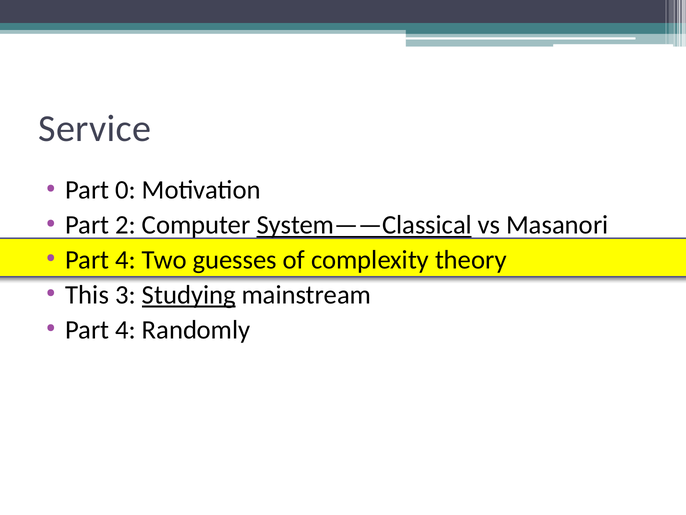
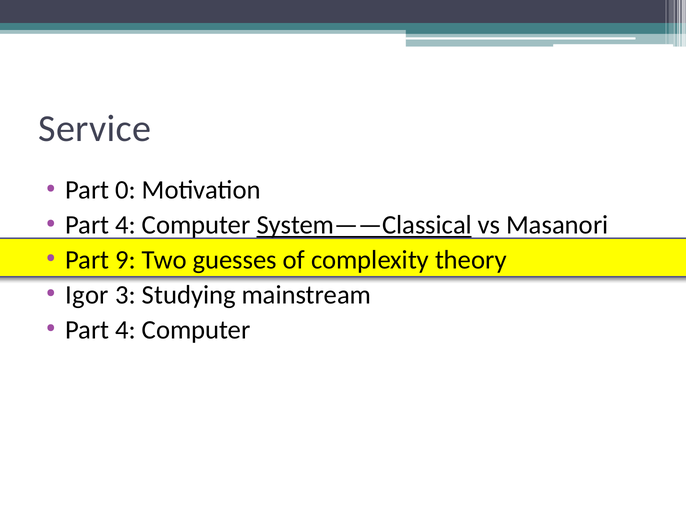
2: 2 -> 4 (126, 225)
4: 4 -> 9 (126, 260)
This: This -> Igor (87, 295)
Studying underline: present -> none (189, 295)
Randomly: Randomly -> Computer (196, 330)
